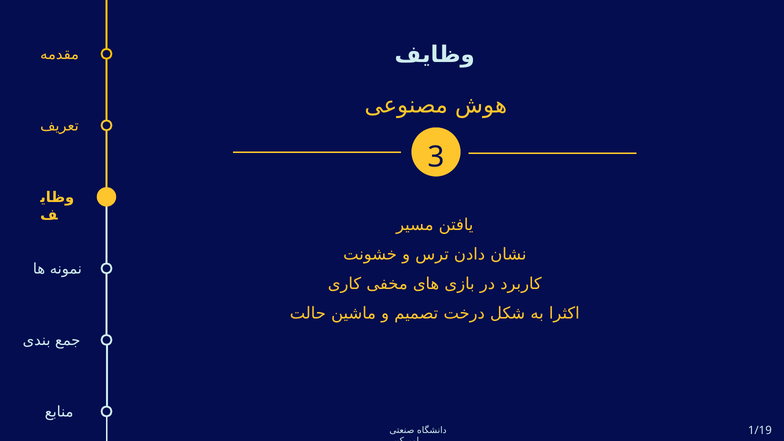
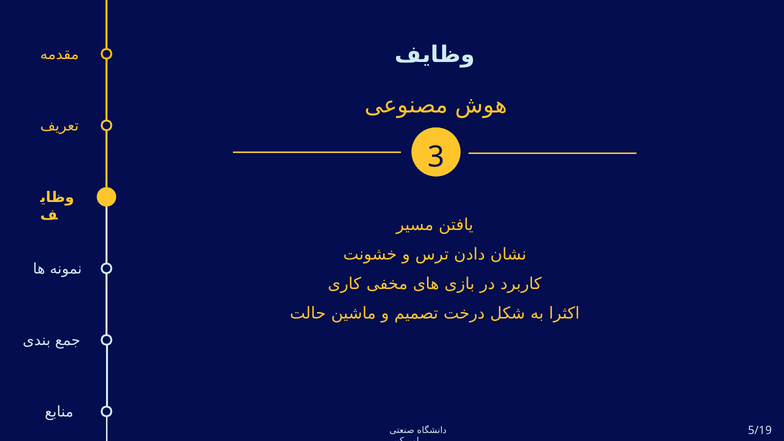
1/19: 1/19 -> 5/19 (760, 430)
